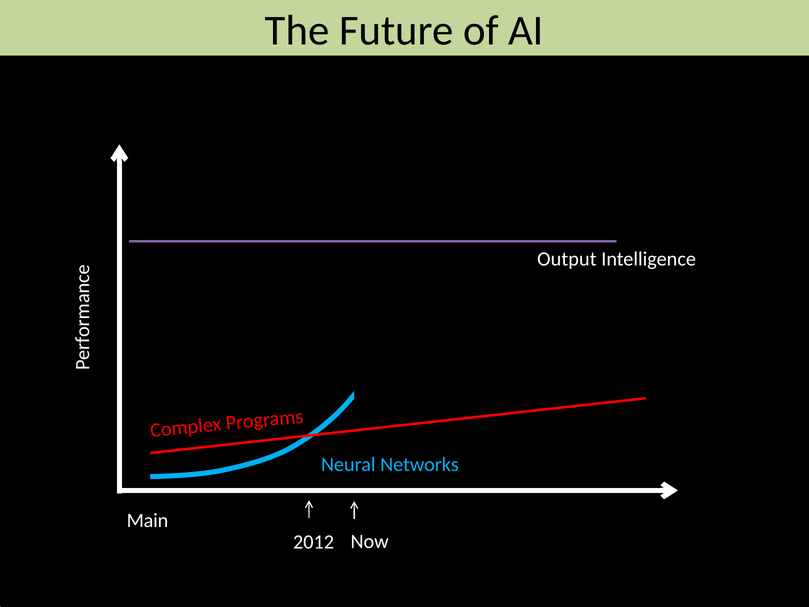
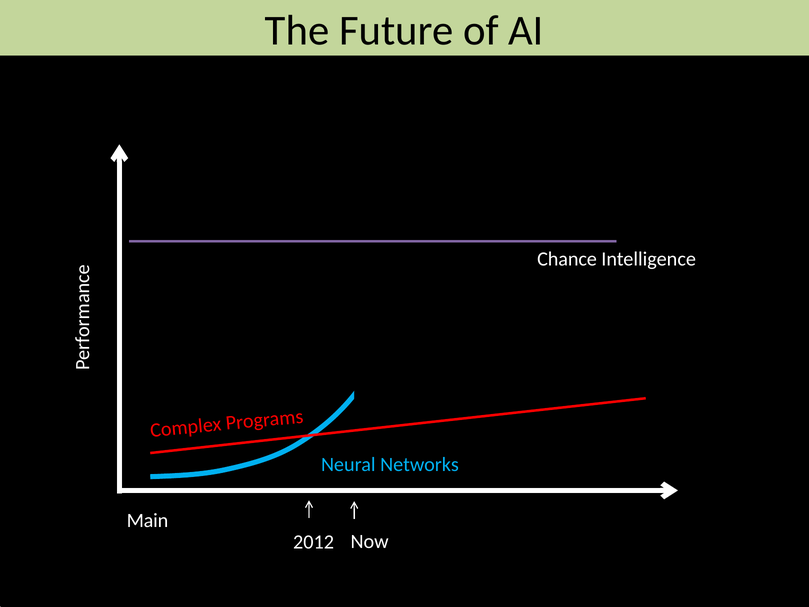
Output: Output -> Chance (567, 259)
